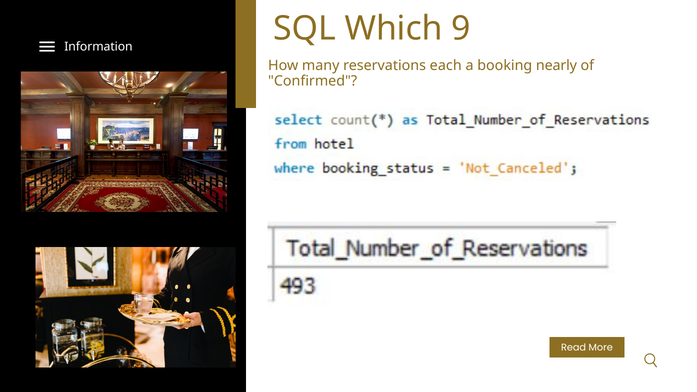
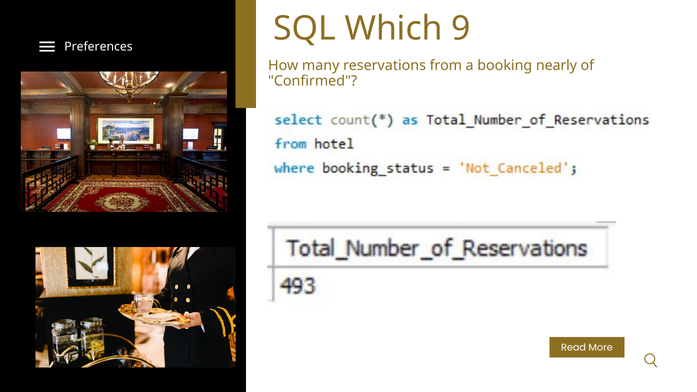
Information: Information -> Preferences (98, 47)
each: each -> from (446, 66)
